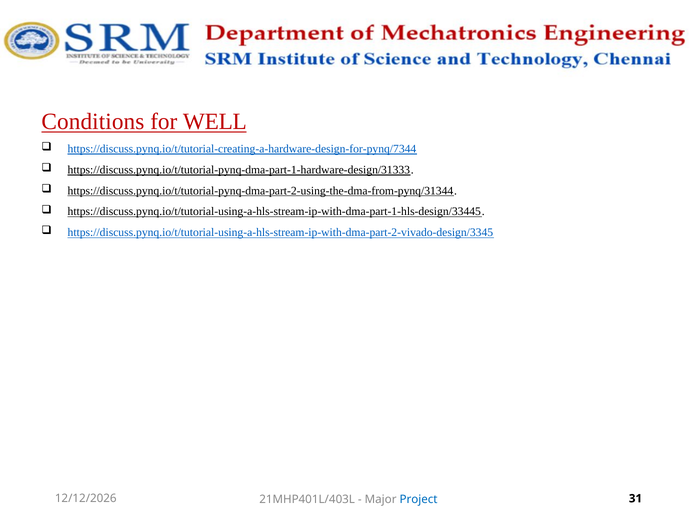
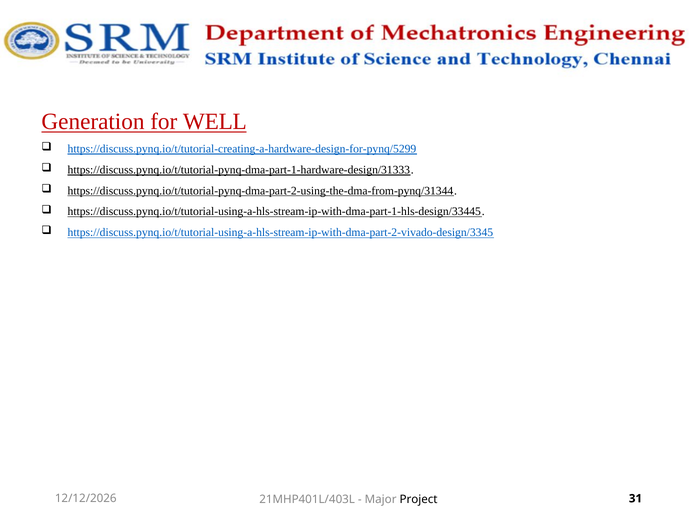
Conditions: Conditions -> Generation (93, 122)
https://discuss.pynq.io/t/tutorial-creating-a-hardware-design-for-pynq/7344: https://discuss.pynq.io/t/tutorial-creating-a-hardware-design-for-pynq/7344 -> https://discuss.pynq.io/t/tutorial-creating-a-hardware-design-for-pynq/5299 (242, 149)
Project colour: blue -> black (419, 499)
